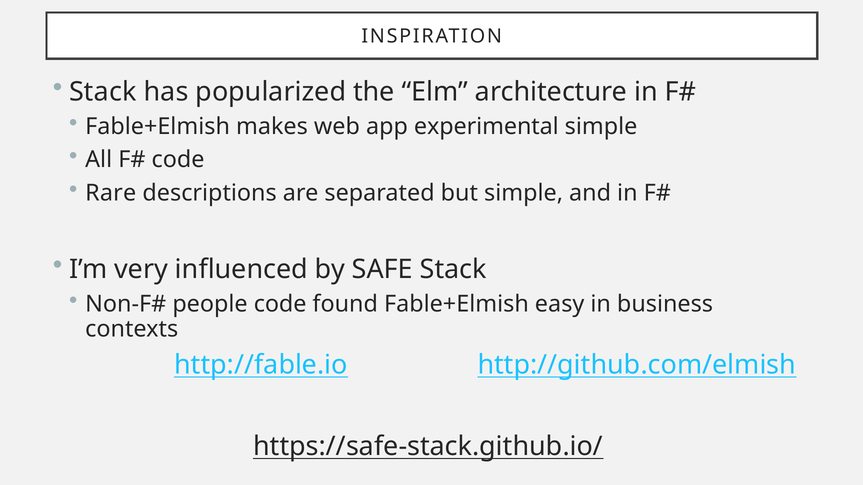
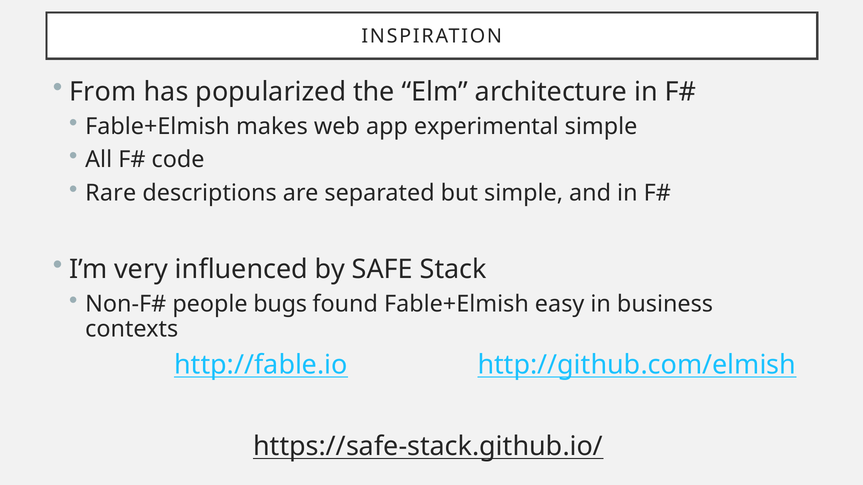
Stack: Stack -> From (103, 92)
people code: code -> bugs (280, 304)
